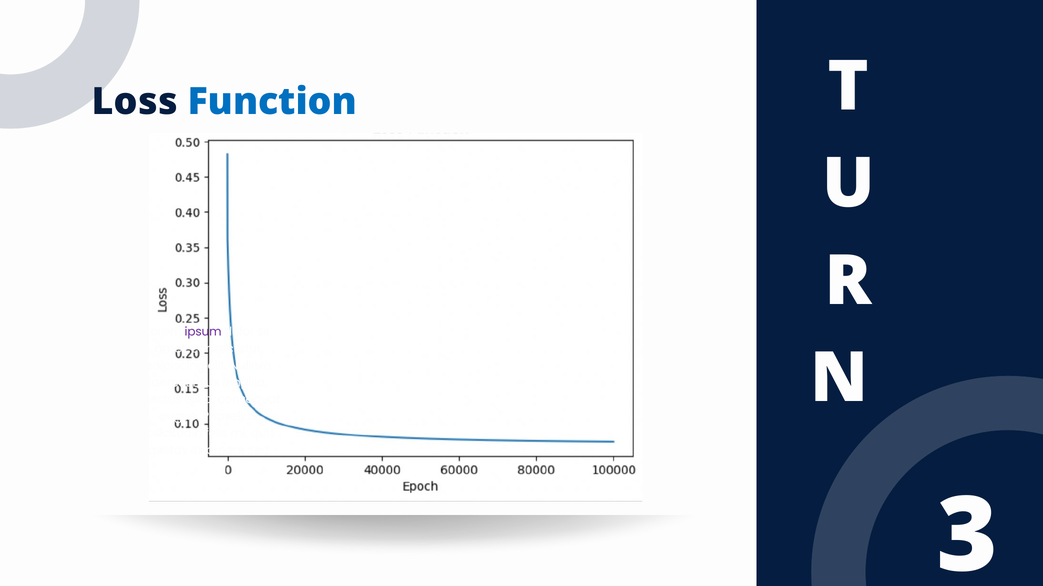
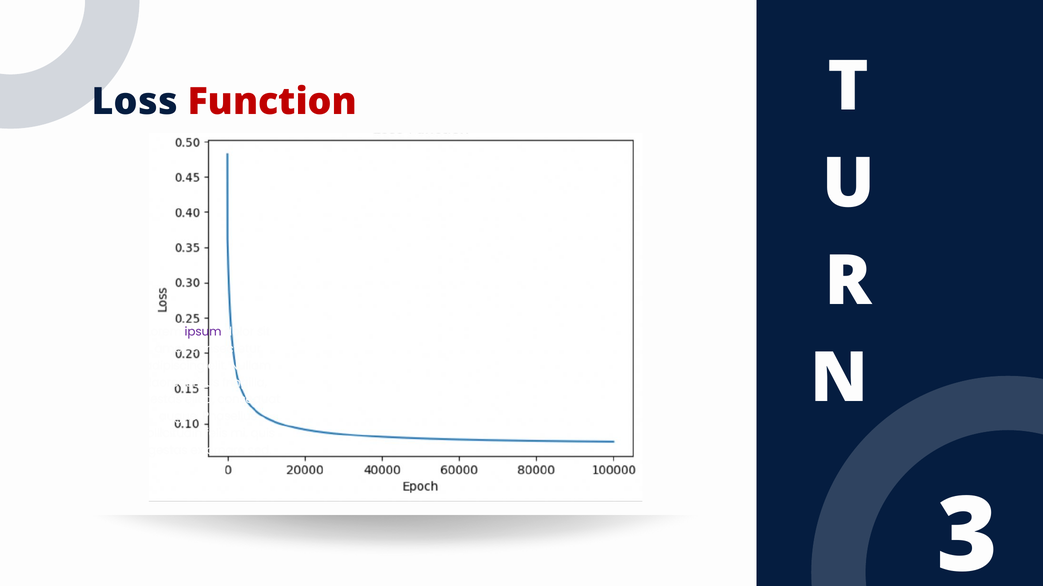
Function colour: blue -> red (272, 102)
